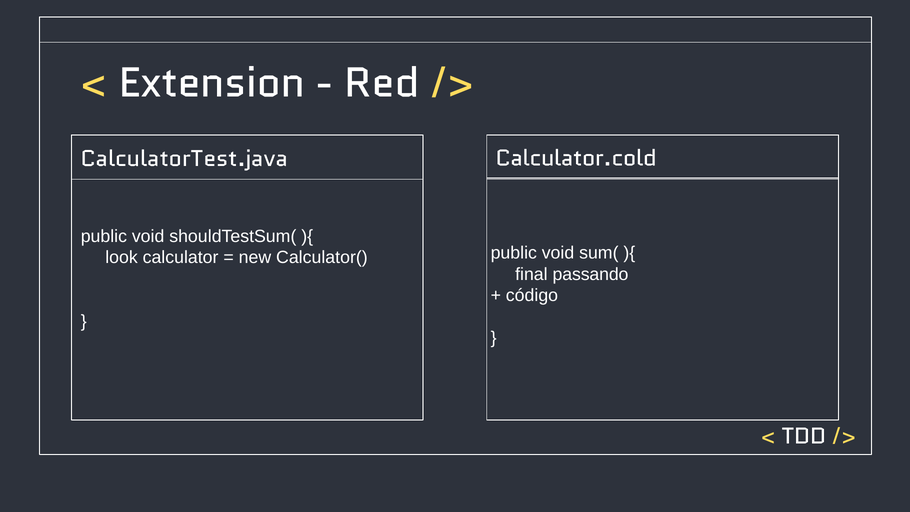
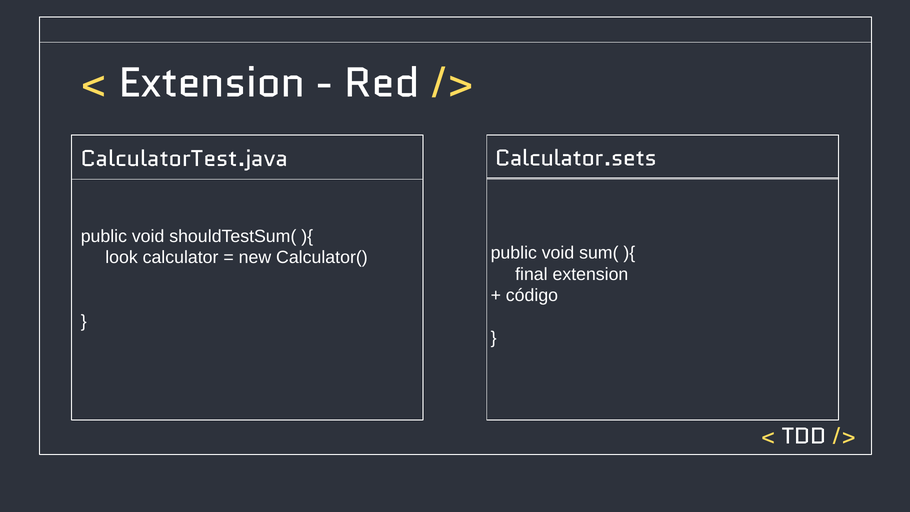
Calculator.cold: Calculator.cold -> Calculator.sets (576, 158)
final passando: passando -> extension (590, 274)
